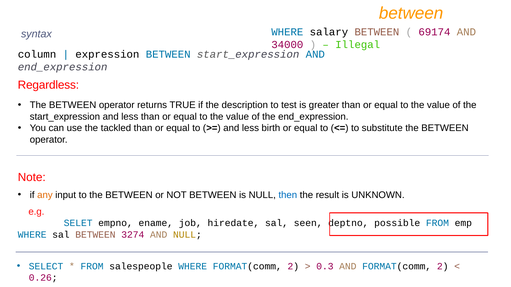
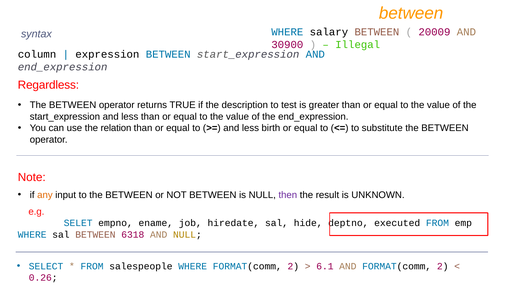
69174: 69174 -> 20009 (434, 32)
34000: 34000 -> 30900 (287, 45)
tackled: tackled -> relation (116, 128)
then colour: blue -> purple (288, 195)
seen: seen -> hide (308, 223)
possible: possible -> executed (397, 223)
3274: 3274 -> 6318 (133, 235)
0.3: 0.3 -> 6.1 (325, 267)
